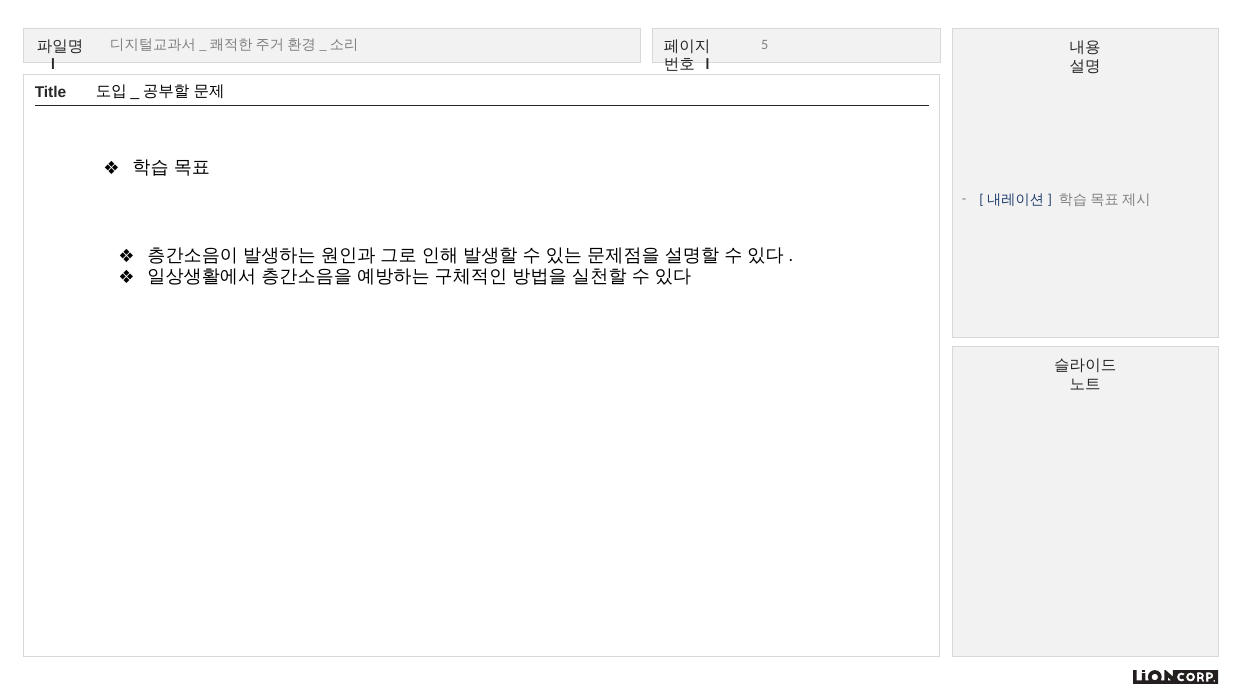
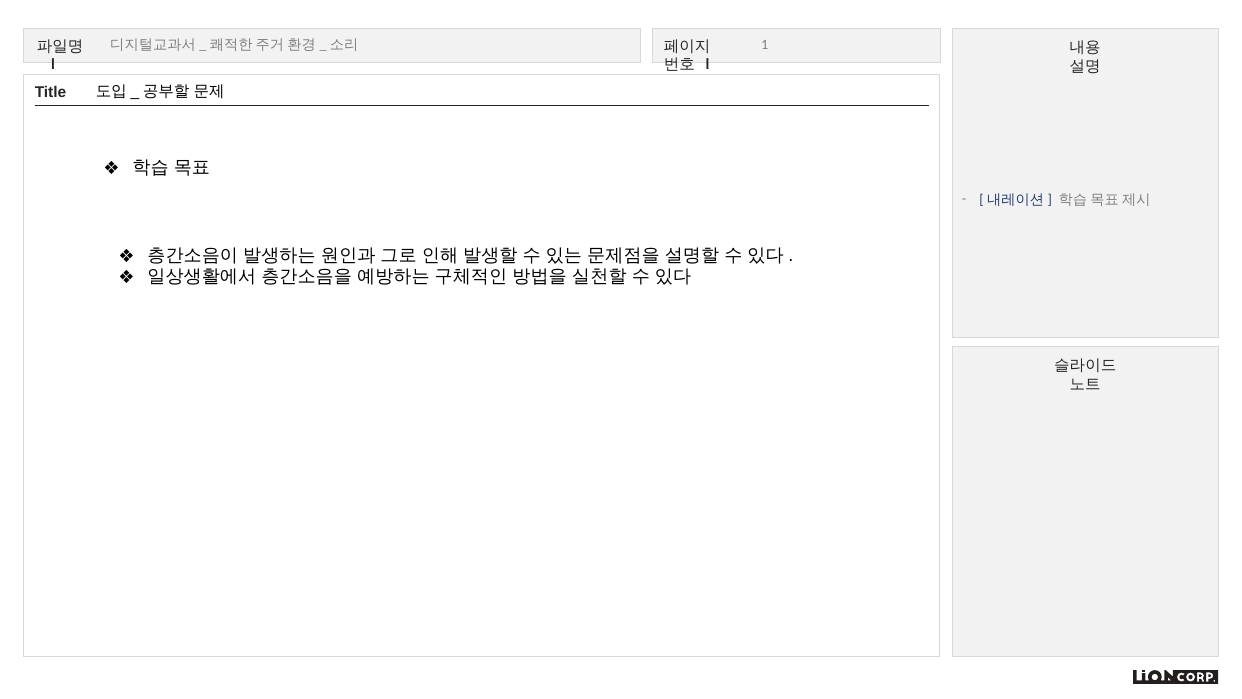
5: 5 -> 1 (765, 45)
